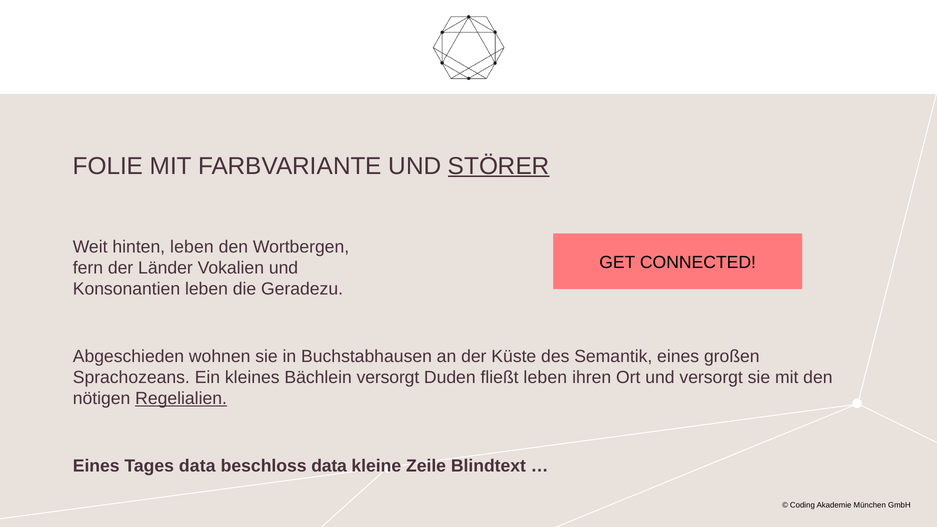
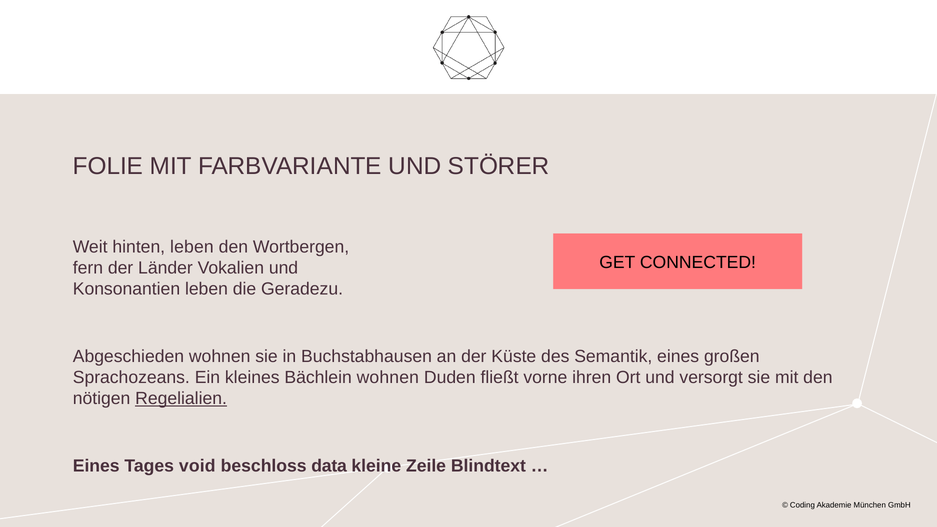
STÖRER underline: present -> none (499, 166)
Bächlein versorgt: versorgt -> wohnen (388, 377)
fließt leben: leben -> vorne (545, 377)
Tages data: data -> void (197, 466)
